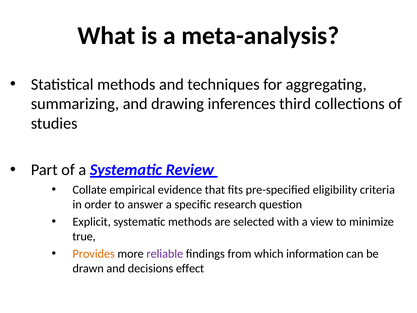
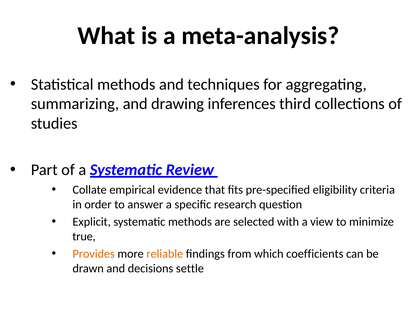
reliable colour: purple -> orange (165, 254)
information: information -> coefficients (315, 254)
effect: effect -> settle (190, 268)
